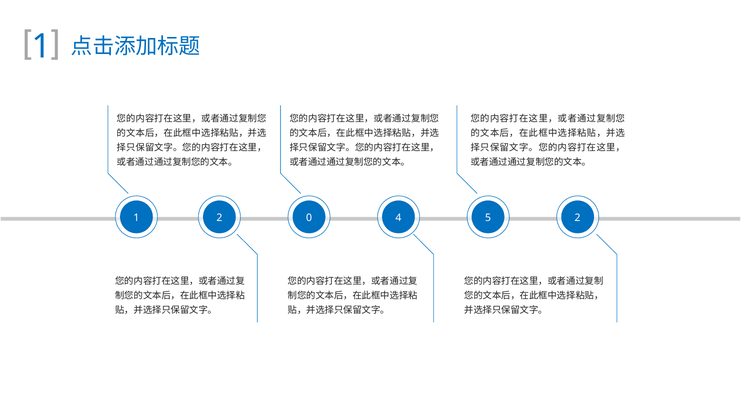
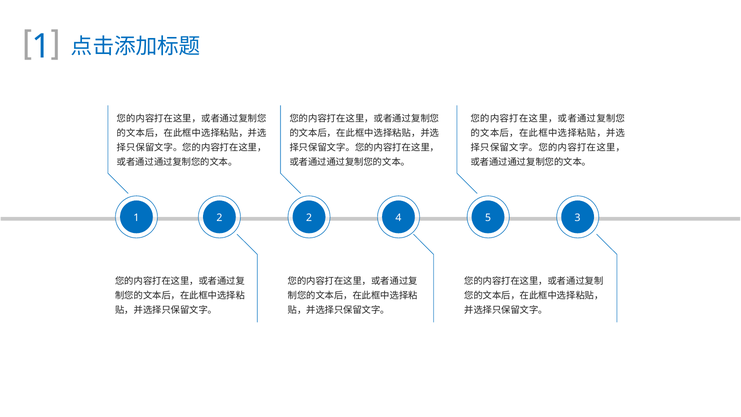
2 0: 0 -> 2 (309, 218)
5 2: 2 -> 3 (578, 218)
